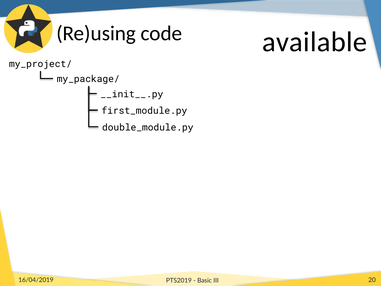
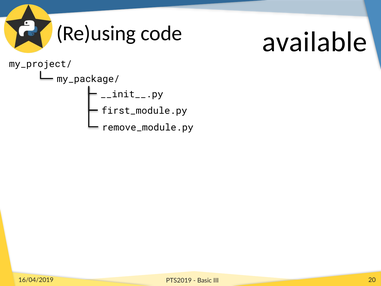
double_module.py: double_module.py -> remove_module.py (148, 127)
